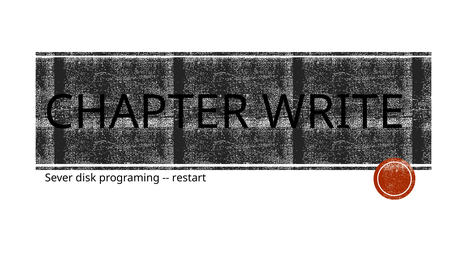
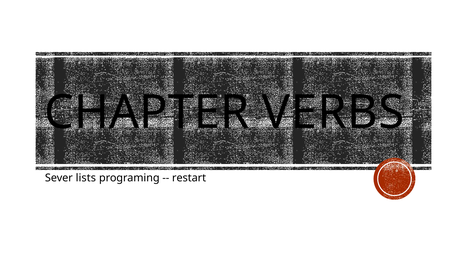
WRITE: WRITE -> VERBS (333, 112)
disk: disk -> lists (86, 177)
